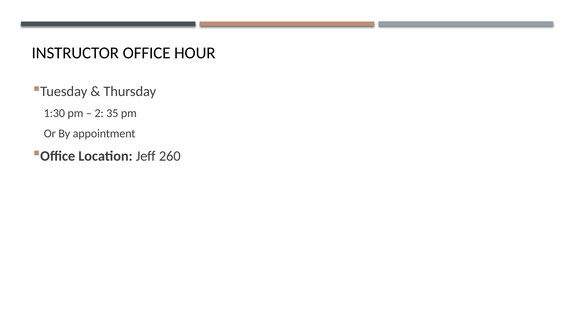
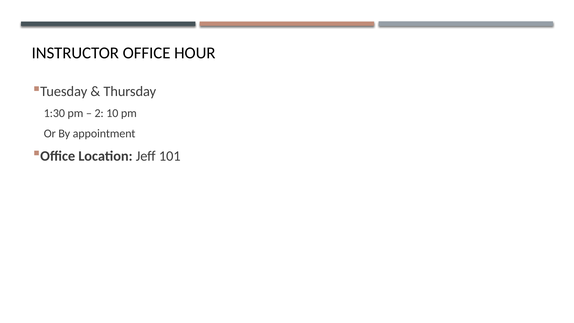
35: 35 -> 10 (112, 113)
260: 260 -> 101 (170, 156)
